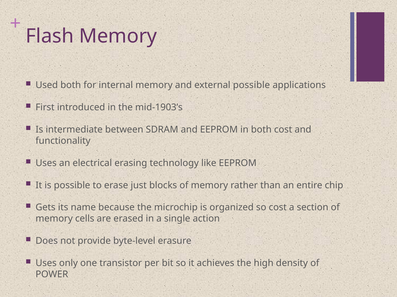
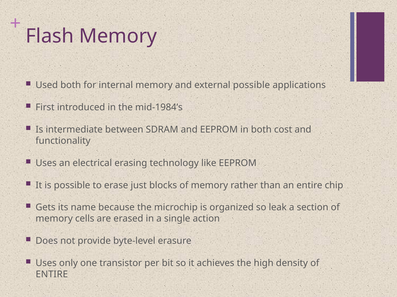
mid-1903’s: mid-1903’s -> mid-1984’s (159, 108)
so cost: cost -> leak (278, 208)
POWER: POWER -> ENTIRE (52, 275)
